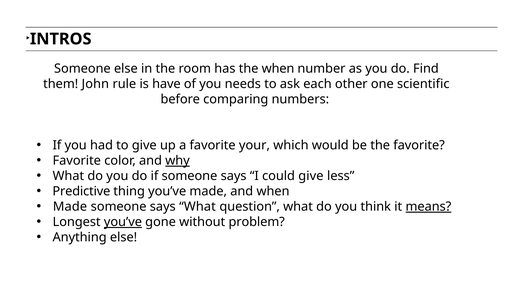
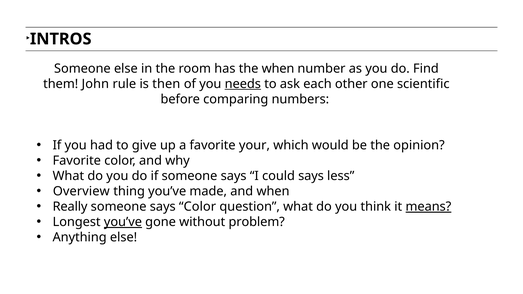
have: have -> then (166, 84)
needs underline: none -> present (243, 84)
the favorite: favorite -> opinion (419, 145)
why underline: present -> none (178, 160)
could give: give -> says (311, 176)
Predictive: Predictive -> Overview (81, 191)
Made: Made -> Really (70, 206)
says What: What -> Color (198, 206)
